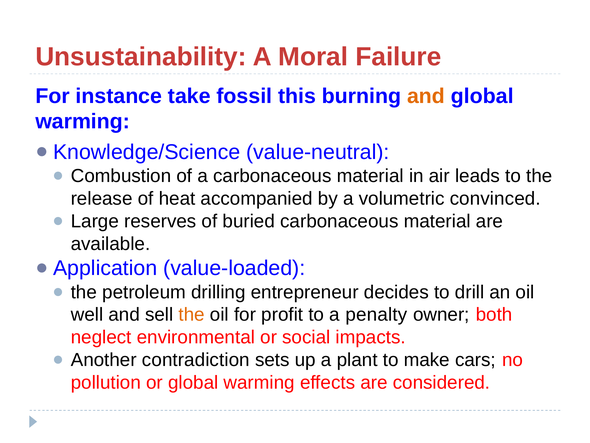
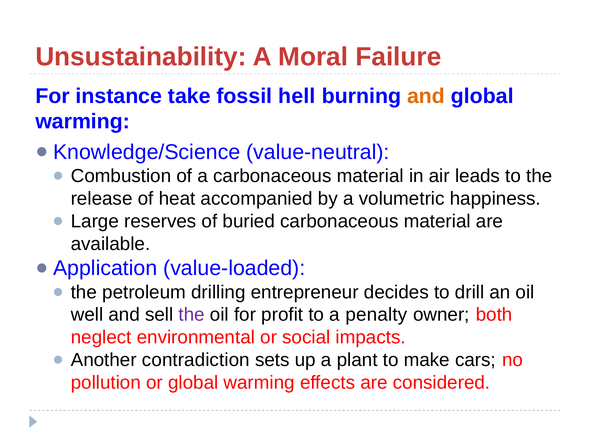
this: this -> hell (297, 96)
convinced: convinced -> happiness (495, 198)
the colour: orange -> purple (192, 314)
